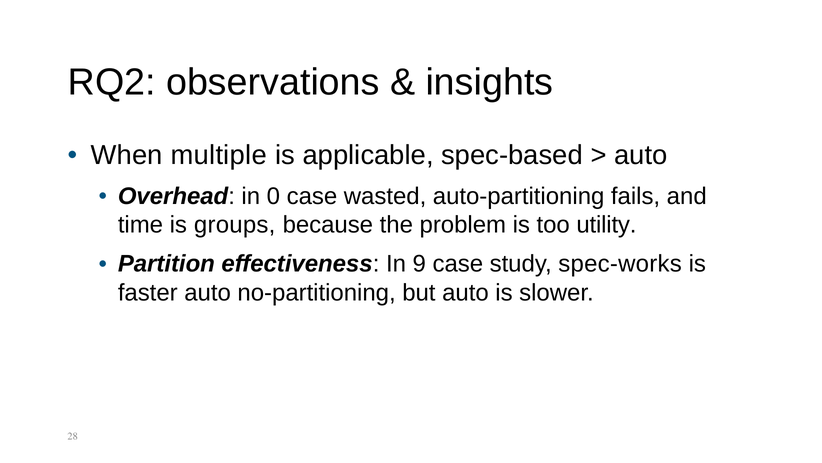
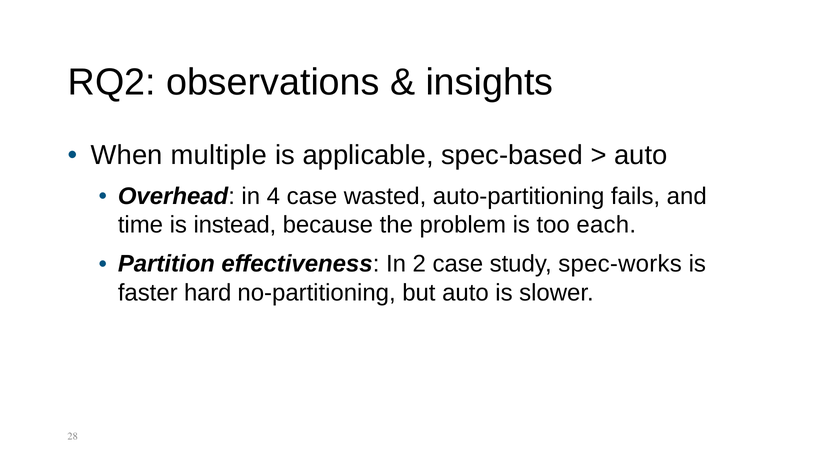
0: 0 -> 4 (273, 196)
groups: groups -> instead (235, 225)
utility: utility -> each (606, 225)
9: 9 -> 2 (419, 264)
faster auto: auto -> hard (208, 292)
